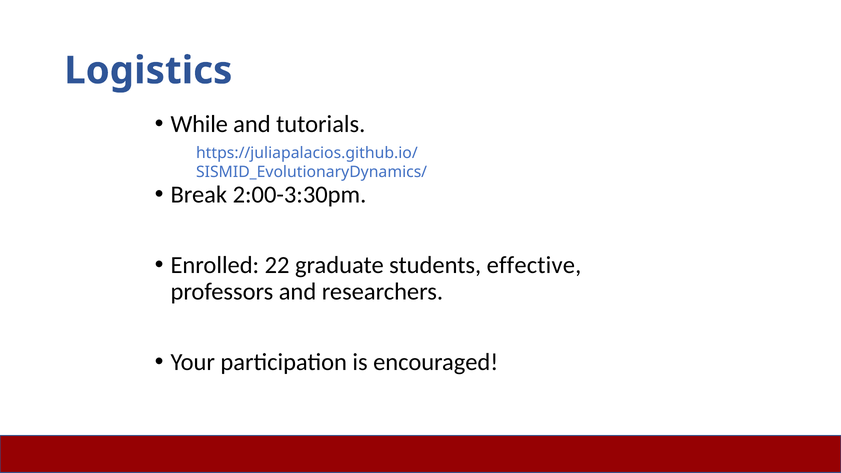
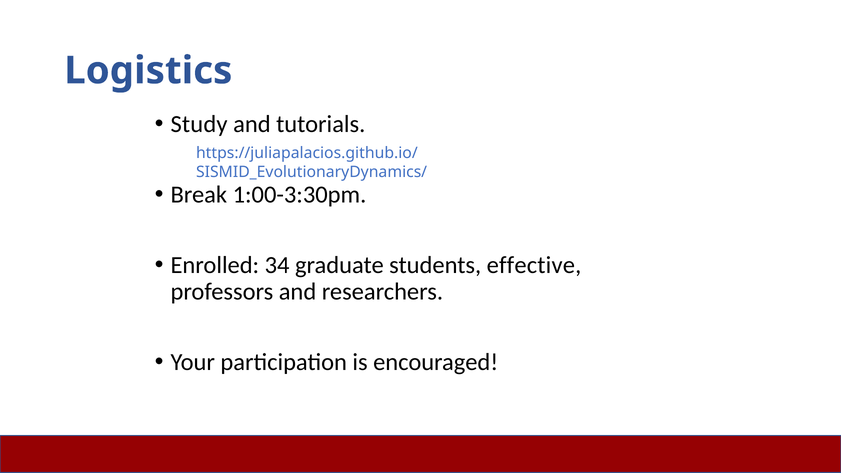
While: While -> Study (199, 124)
2:00-3:30pm: 2:00-3:30pm -> 1:00-3:30pm (299, 195)
22: 22 -> 34 (277, 265)
